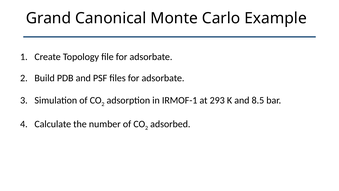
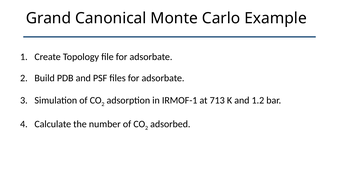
293: 293 -> 713 (217, 100)
8.5: 8.5 -> 1.2 (258, 100)
